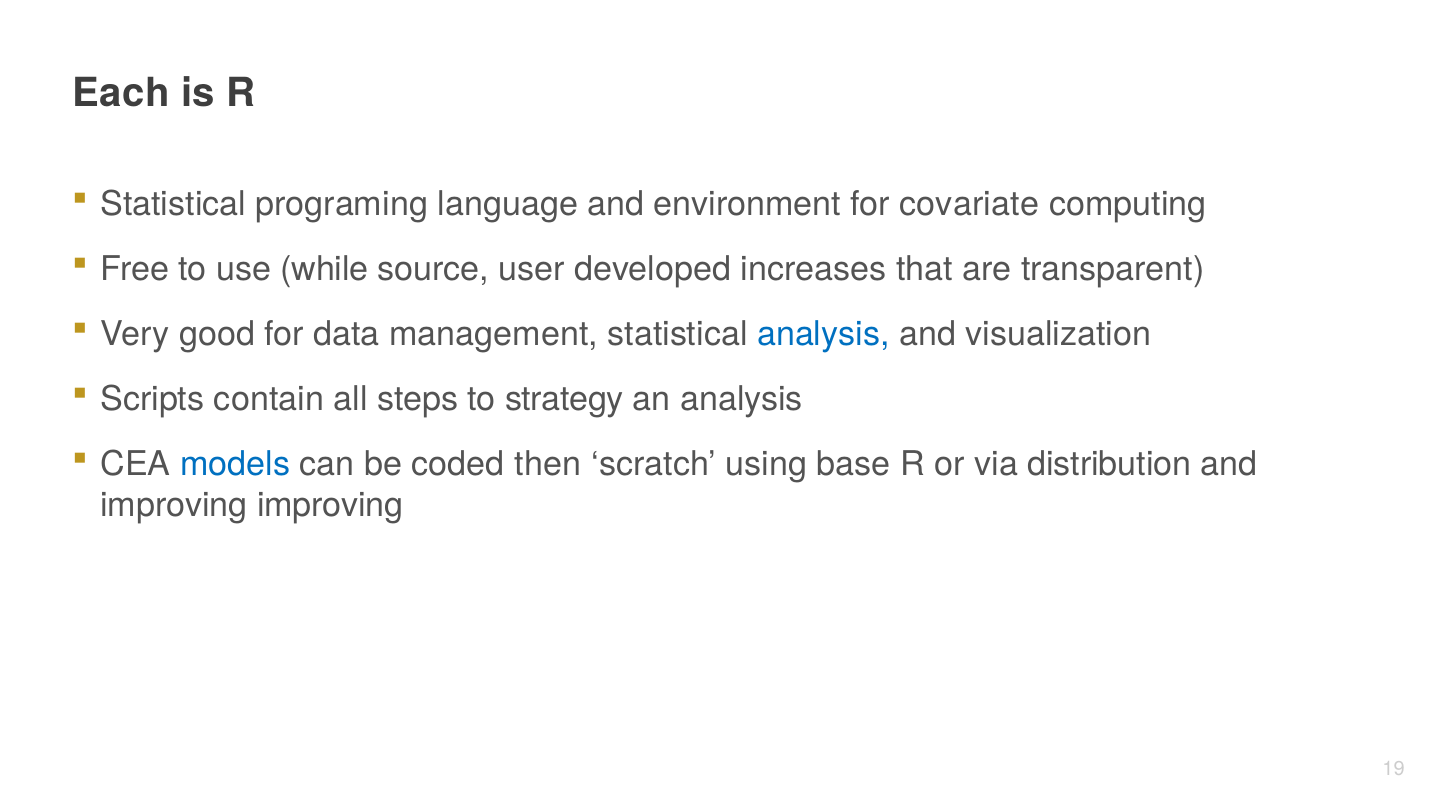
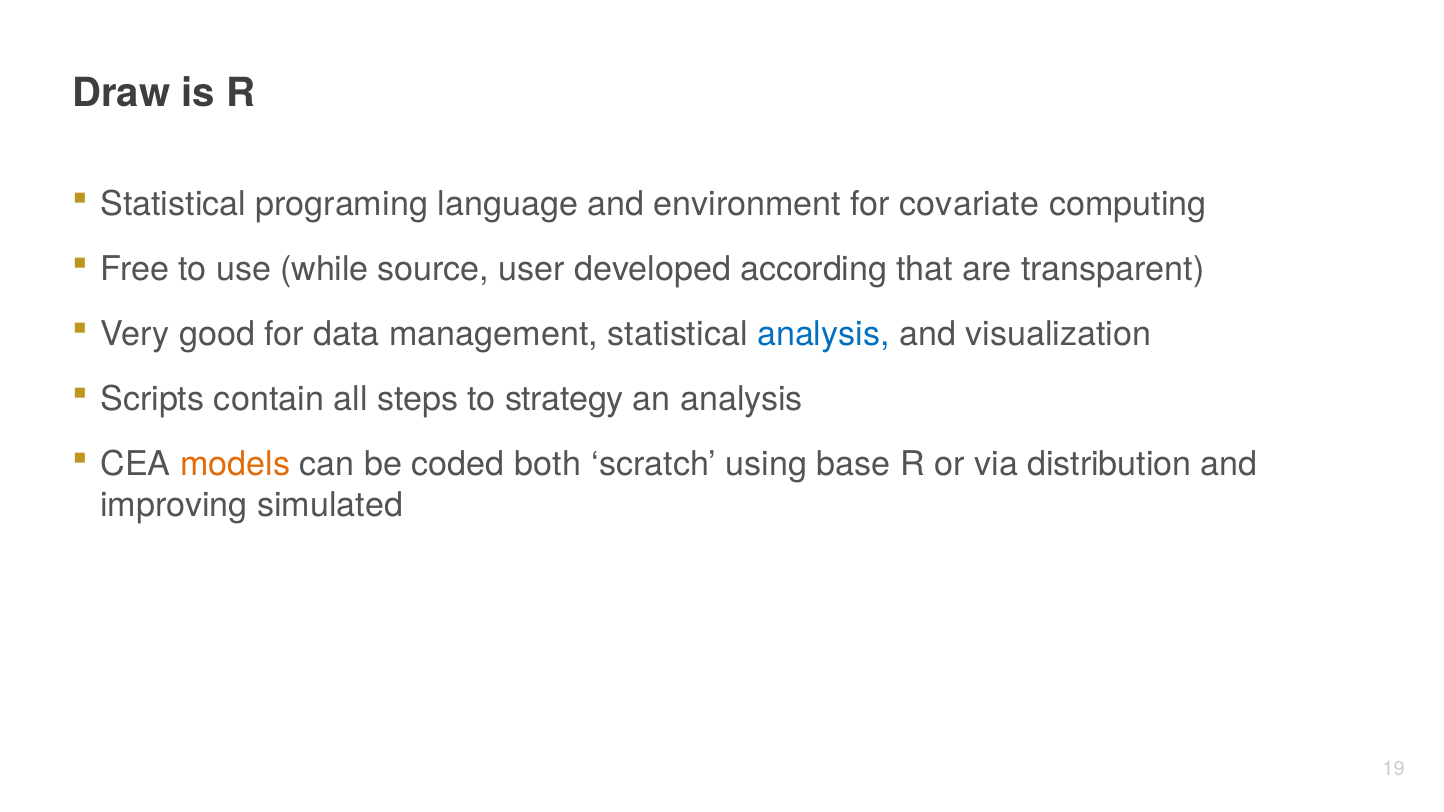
Each: Each -> Draw (121, 93)
increases: increases -> according (814, 270)
models colour: blue -> orange (235, 465)
then: then -> both (548, 465)
improving improving: improving -> simulated (330, 505)
